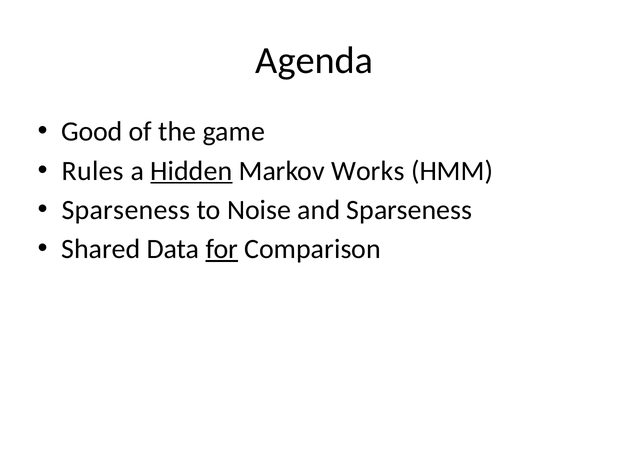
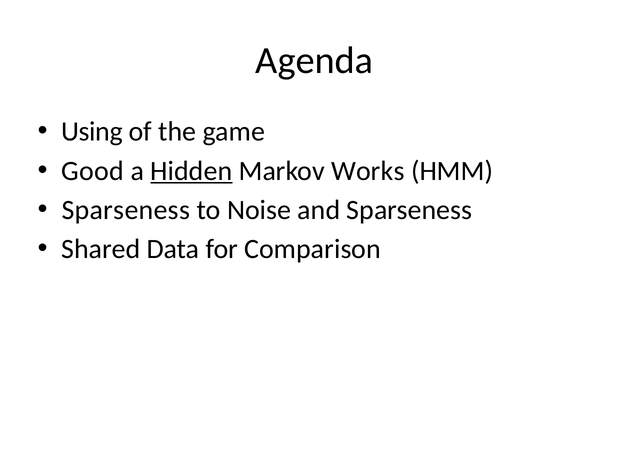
Good: Good -> Using (92, 132)
Rules: Rules -> Good (93, 171)
for underline: present -> none (222, 249)
